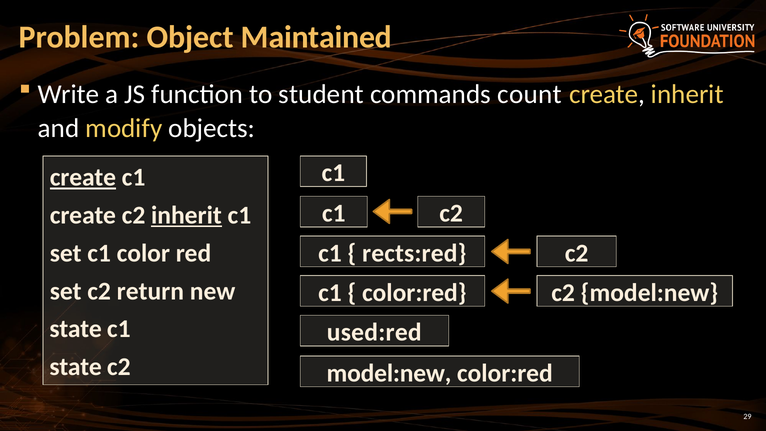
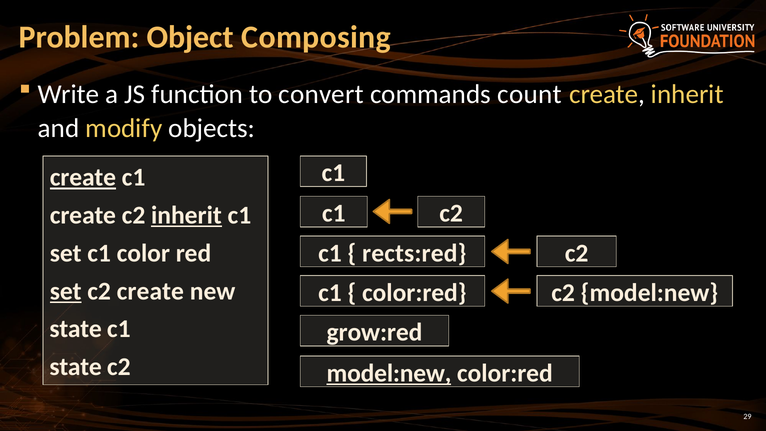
Maintained: Maintained -> Composing (316, 37)
student: student -> convert (321, 94)
set underline: none -> present (66, 291)
c2 return: return -> create (150, 291)
used:red: used:red -> grow:red (374, 332)
model:new underline: none -> present (389, 373)
